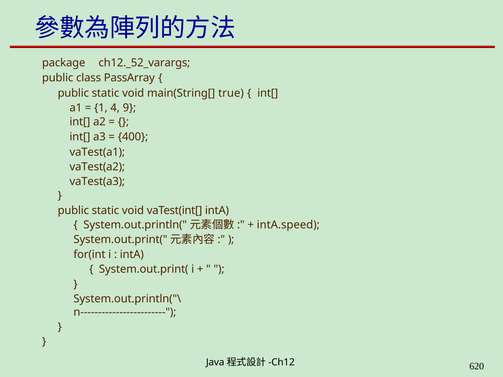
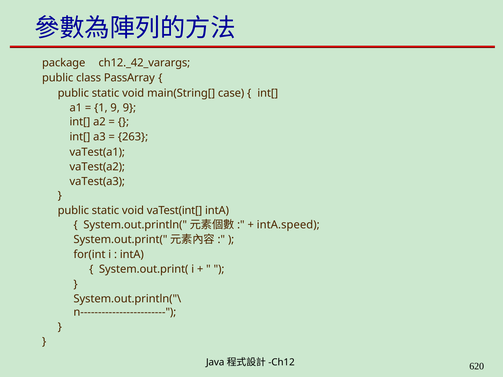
ch12._52_varargs: ch12._52_varargs -> ch12._42_varargs (144, 63)
true: true -> case (231, 93)
1 4: 4 -> 9 (115, 108)
400: 400 -> 263 (133, 137)
